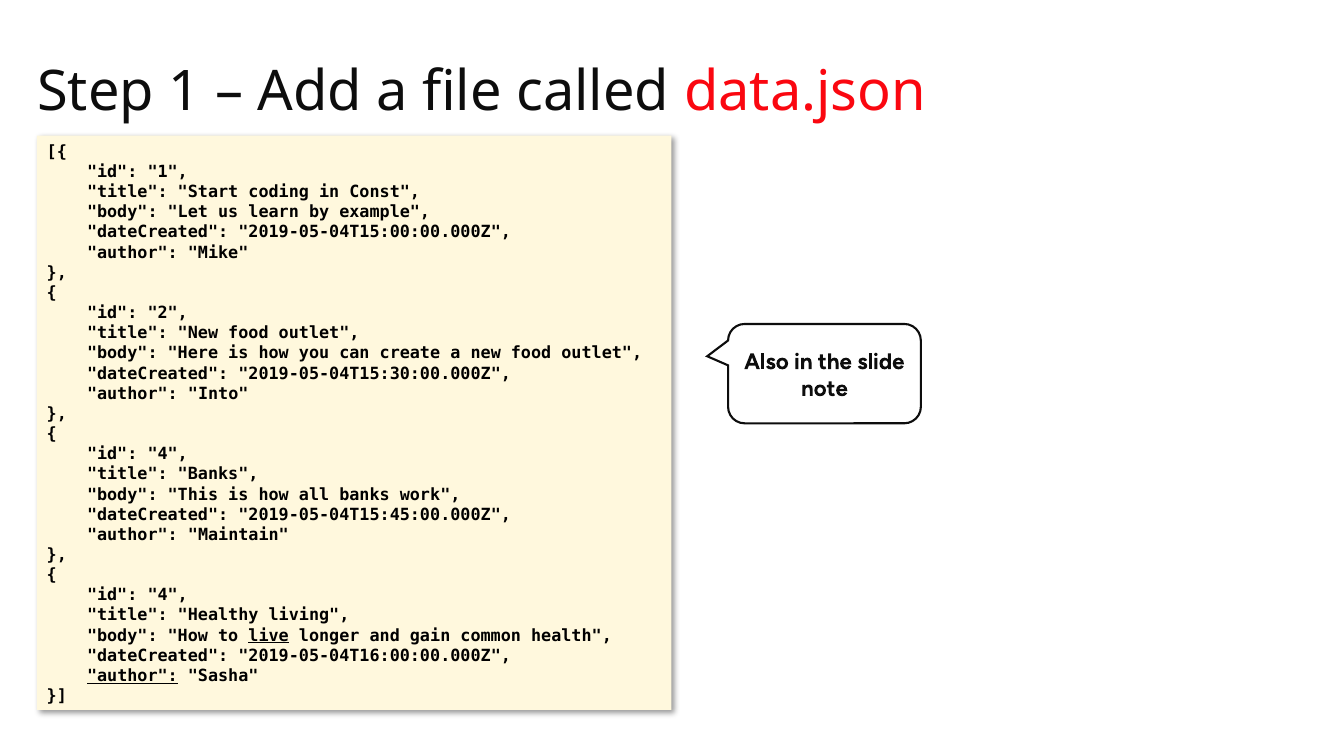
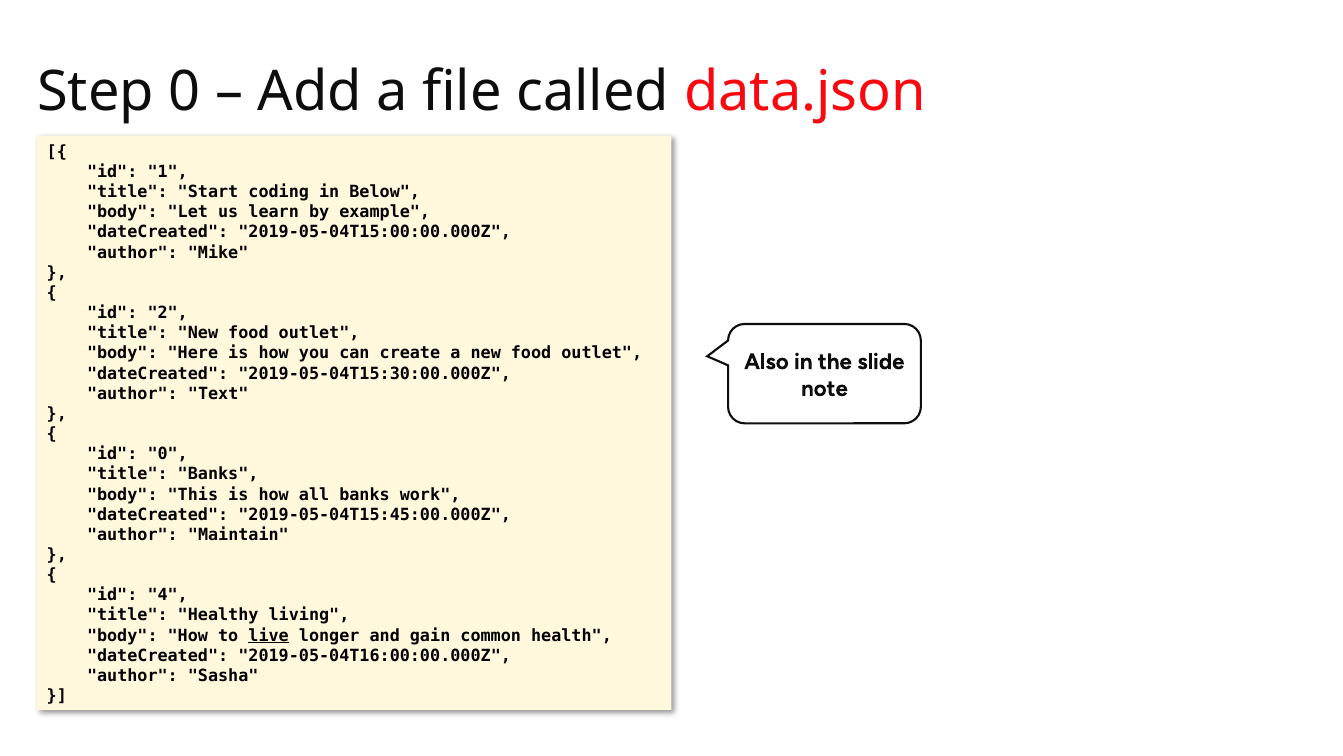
Step 1: 1 -> 0 (185, 92)
Const: Const -> Below (385, 192)
Into: Into -> Text (218, 393)
4: 4 -> 0 (168, 454)
author underline: present -> none (132, 675)
